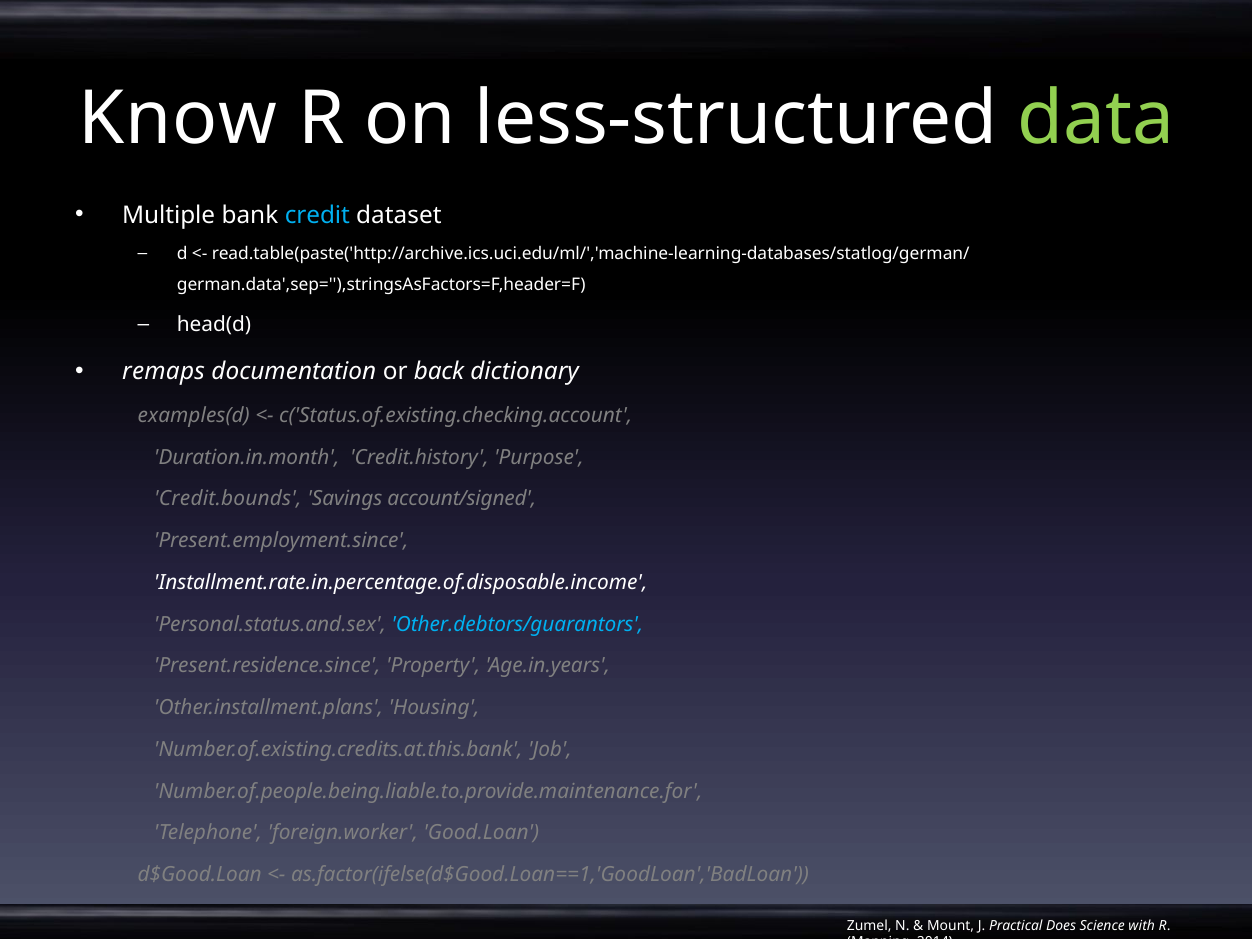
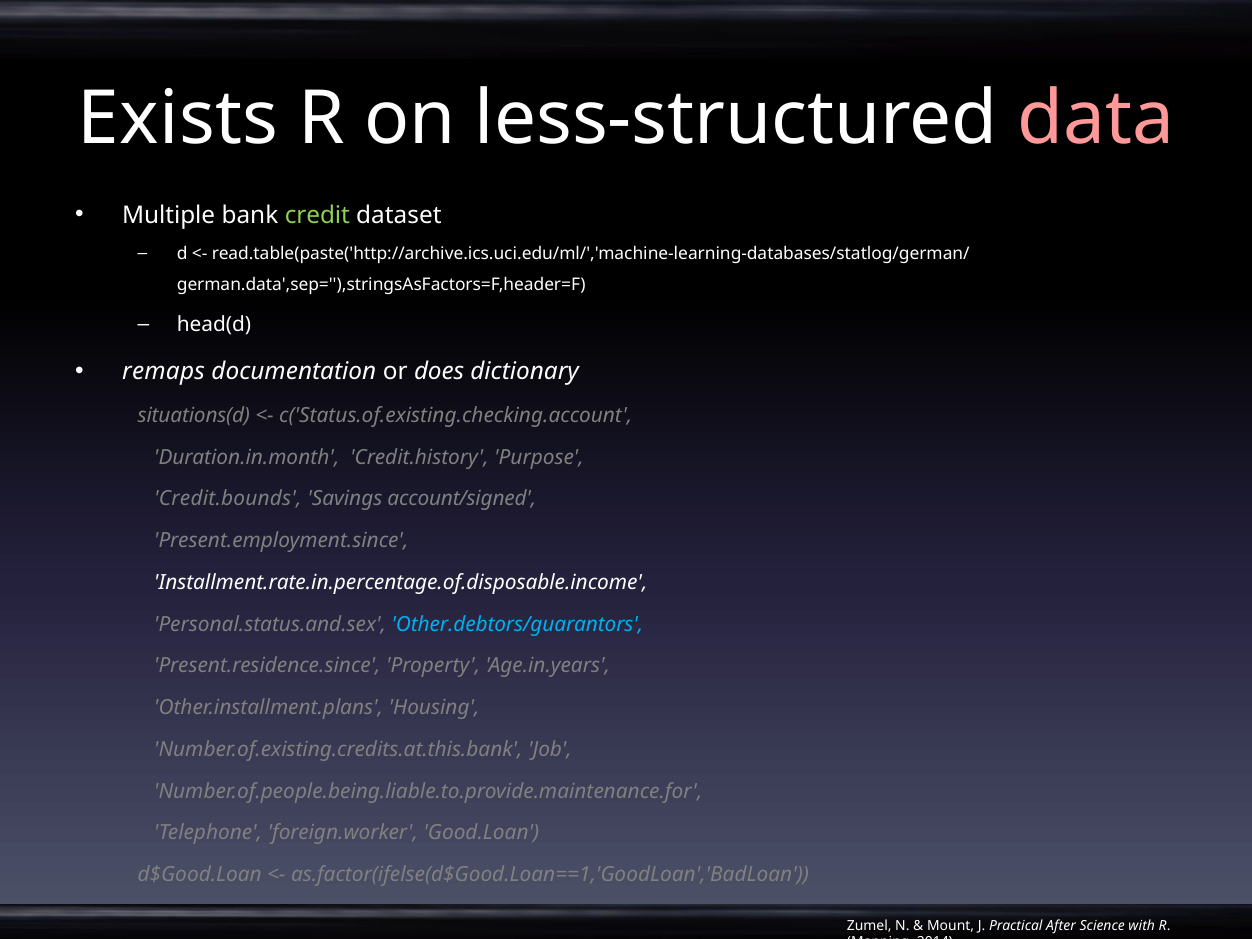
Know: Know -> Exists (178, 119)
data colour: light green -> pink (1096, 119)
credit colour: light blue -> light green (317, 215)
back: back -> does (439, 372)
examples(d: examples(d -> situations(d (194, 415)
Does: Does -> After (1061, 926)
